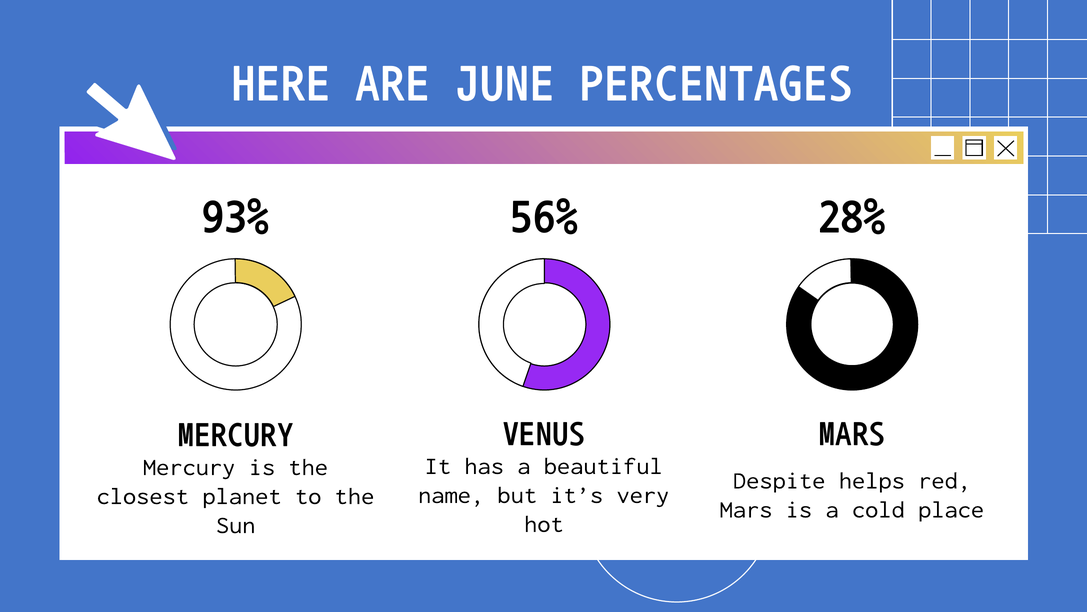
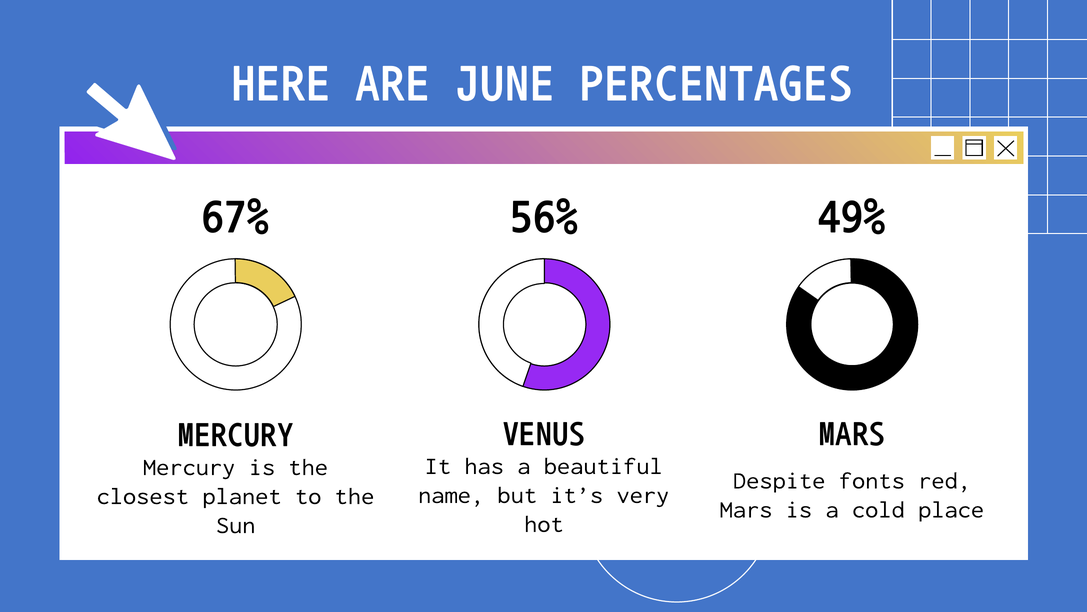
93%: 93% -> 67% (236, 215)
28%: 28% -> 49% (852, 215)
helps: helps -> fonts (872, 480)
